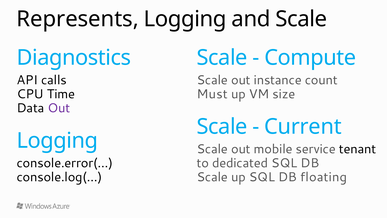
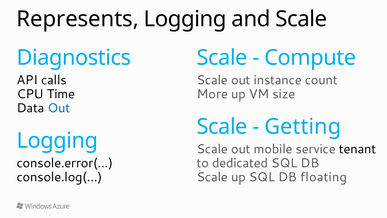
Must: Must -> More (212, 94)
Out colour: purple -> blue (59, 108)
Current: Current -> Getting (303, 127)
